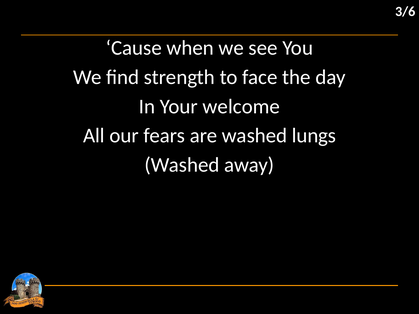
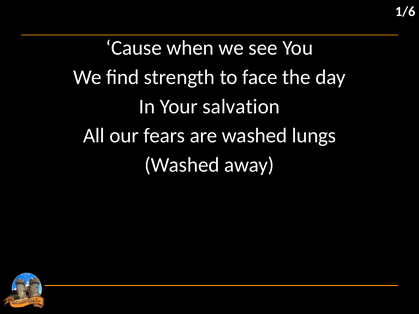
3/6: 3/6 -> 1/6 (405, 11)
welcome: welcome -> salvation (241, 107)
